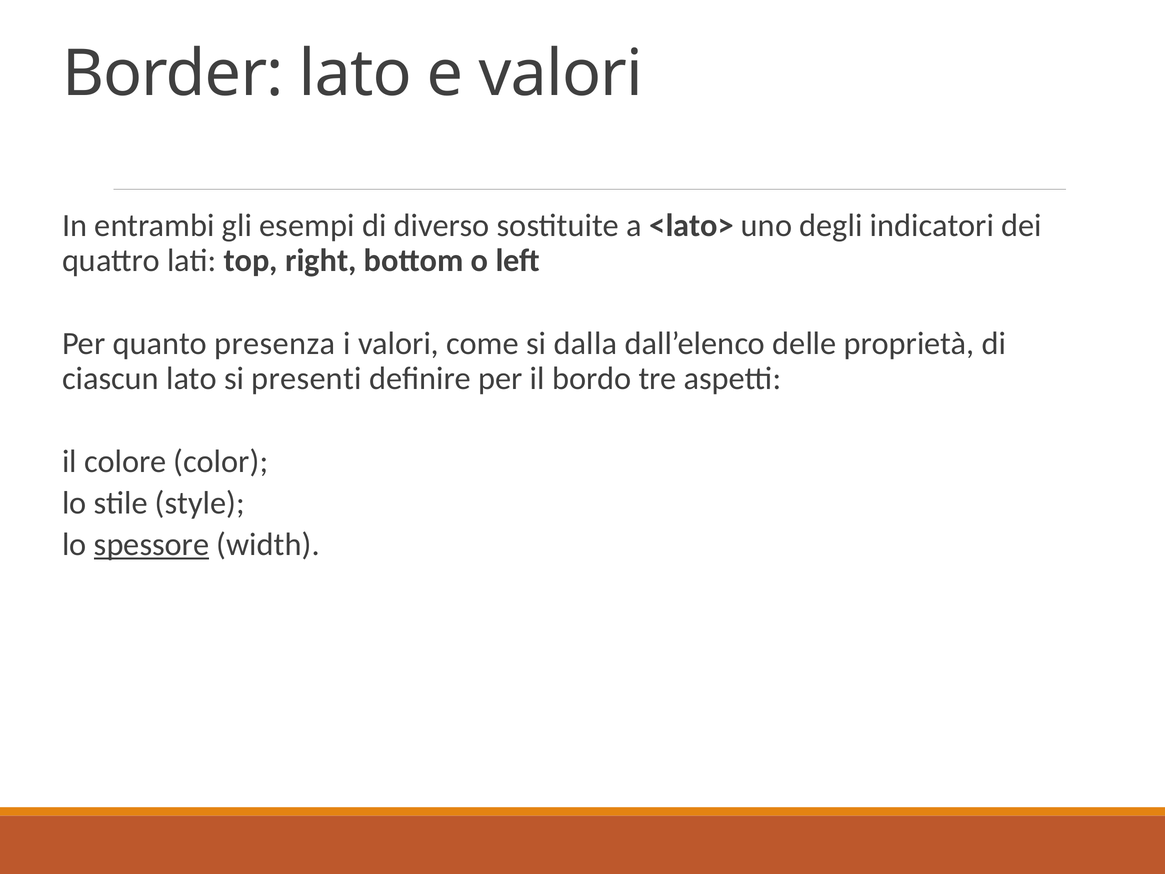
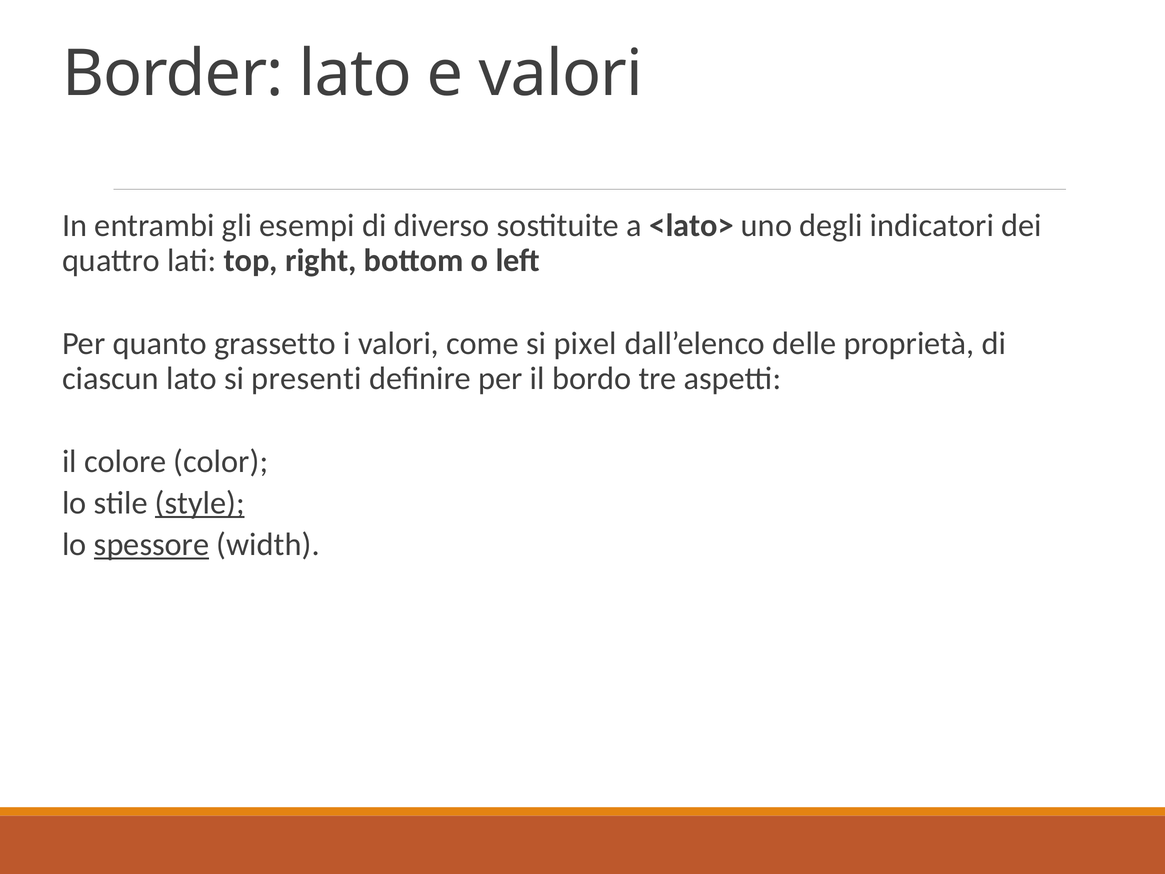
presenza: presenza -> grassetto (275, 343)
dalla: dalla -> pixel (585, 343)
style underline: none -> present (200, 503)
